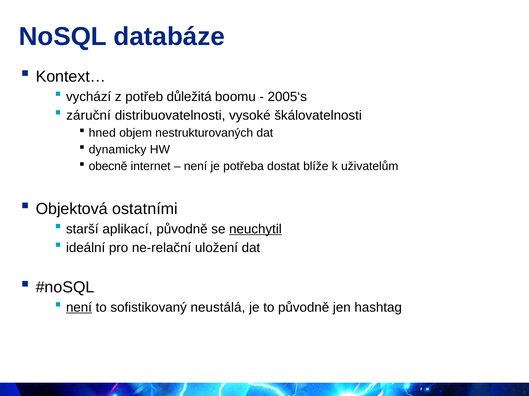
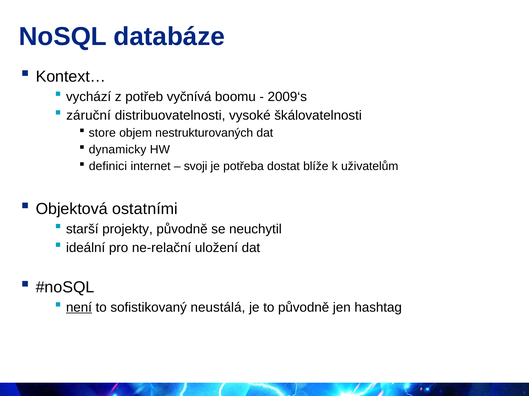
důležitá: důležitá -> vyčnívá (189, 97)
2005‘s: 2005‘s -> 2009‘s (287, 97)
hned: hned -> store (102, 133)
obecně: obecně -> definici (108, 167)
není: není -> svoji (196, 167)
aplikací: aplikací -> projekty (127, 229)
neuchytil underline: present -> none (255, 229)
